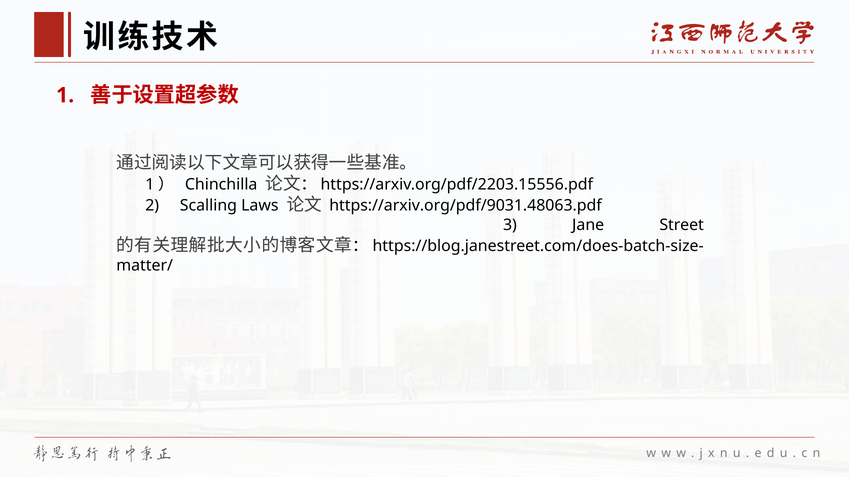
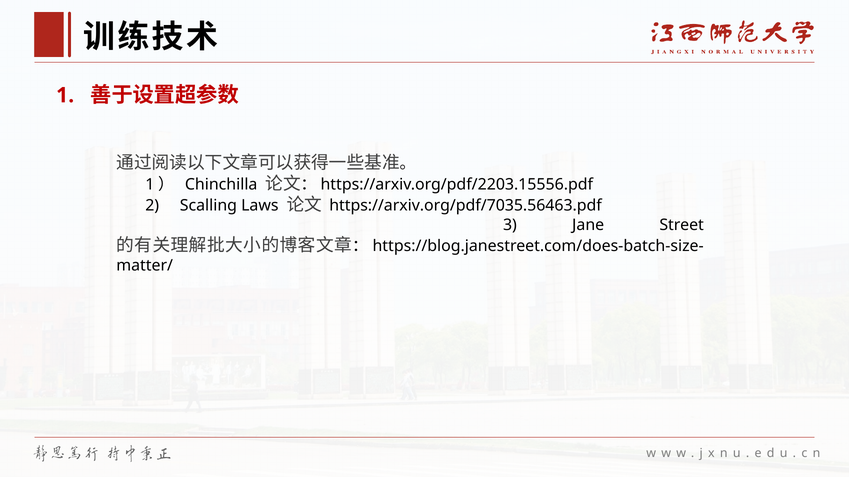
https://arxiv.org/pdf/9031.48063.pdf: https://arxiv.org/pdf/9031.48063.pdf -> https://arxiv.org/pdf/7035.56463.pdf (466, 206)
